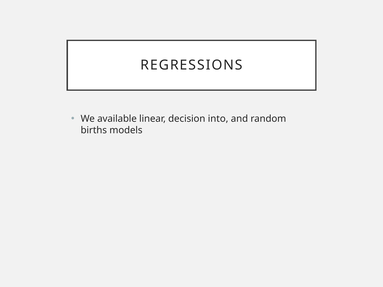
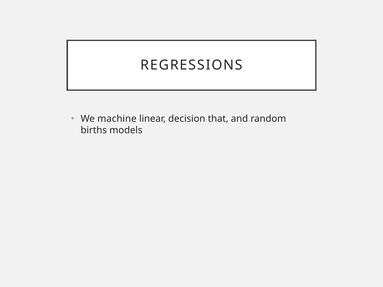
available: available -> machine (117, 119)
into: into -> that (218, 119)
